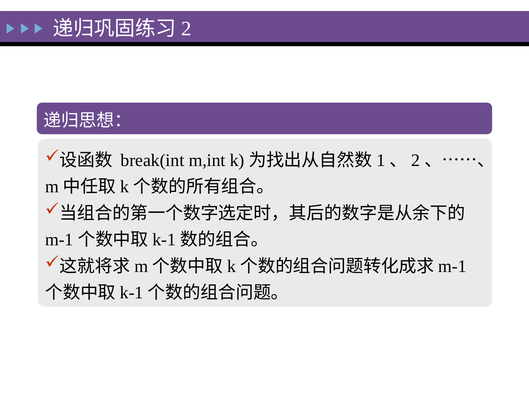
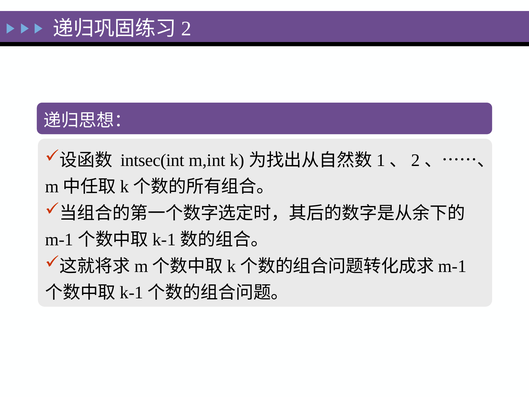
break(int: break(int -> intsec(int (153, 160)
